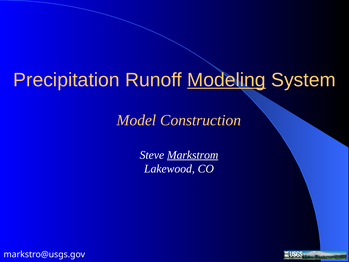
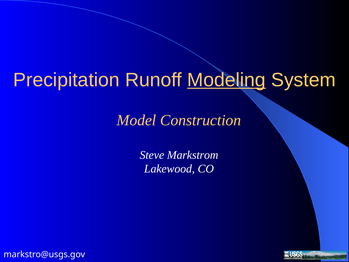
Markstrom underline: present -> none (193, 155)
